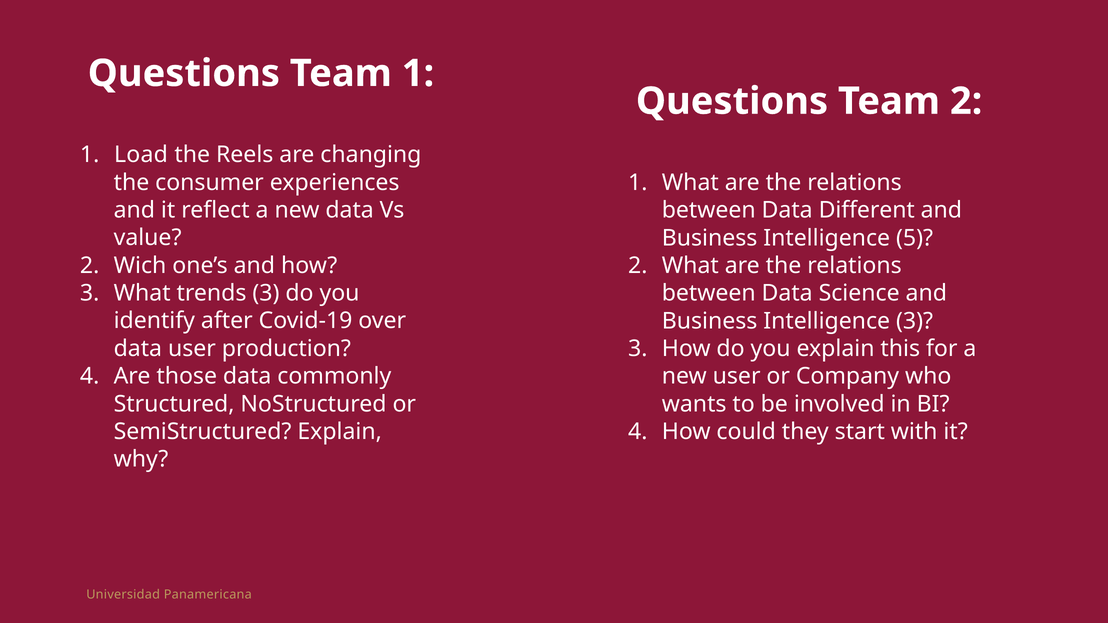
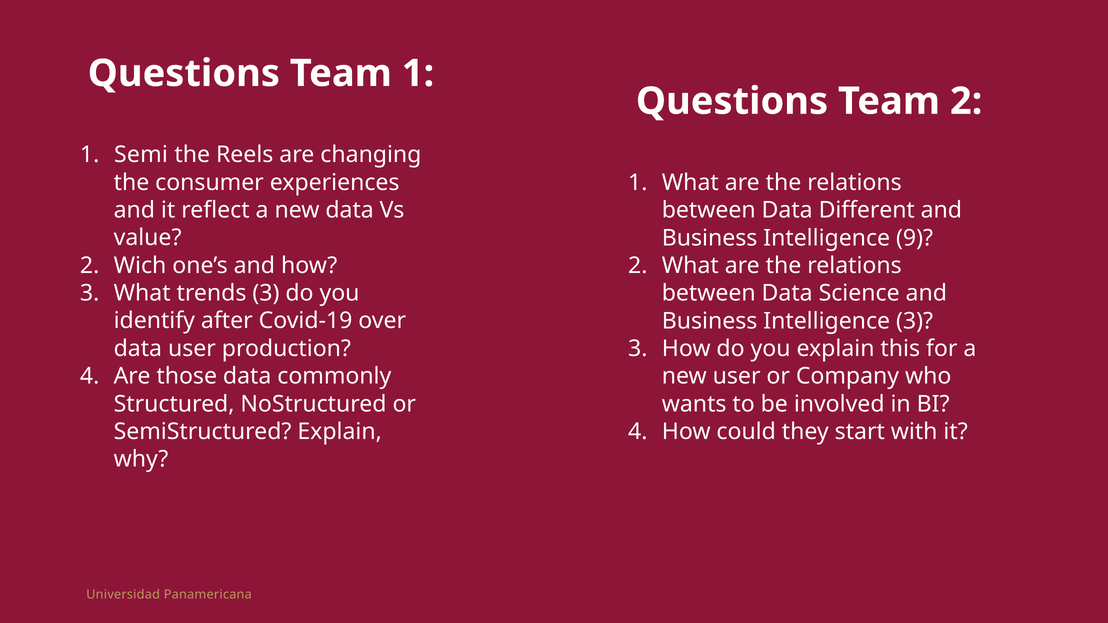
Load: Load -> Semi (141, 155)
5: 5 -> 9 (915, 238)
